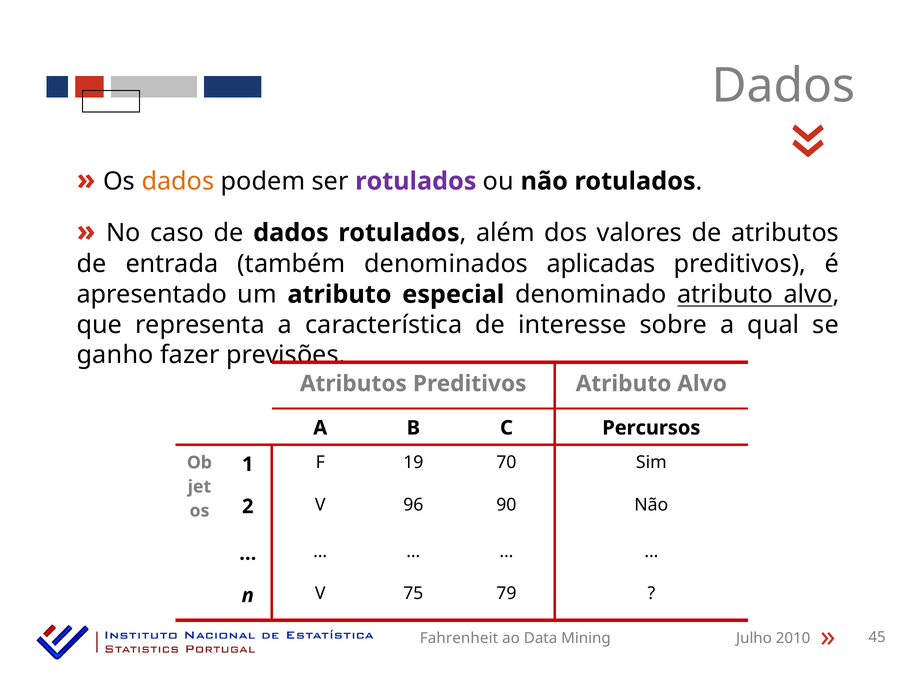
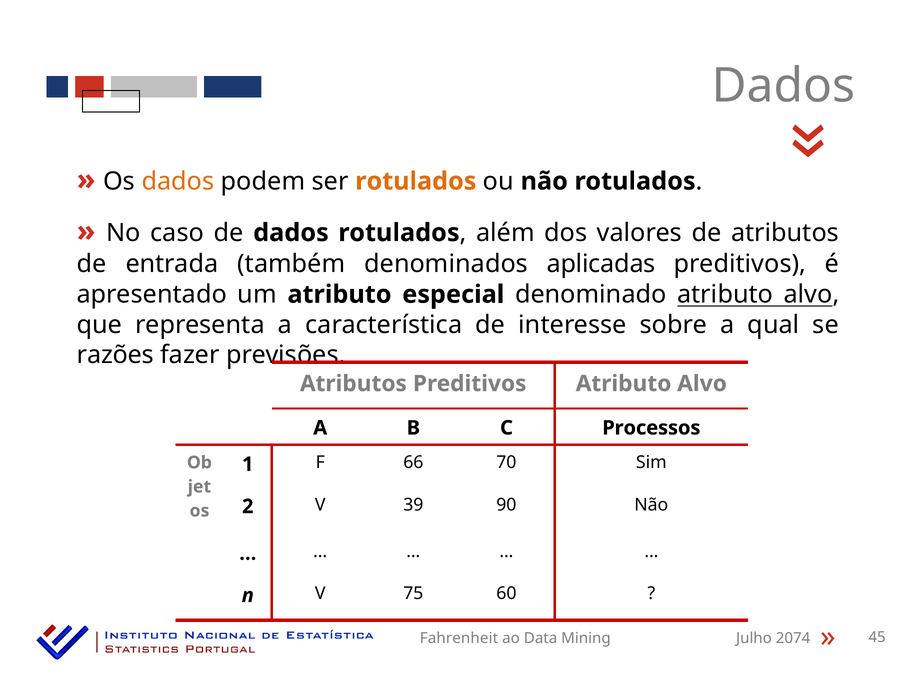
rotulados colour: purple -> orange (416, 181)
ganho: ganho -> razões (115, 355)
Percursos: Percursos -> Processos (651, 428)
19: 19 -> 66 (413, 462)
96: 96 -> 39 (413, 505)
79: 79 -> 60 (506, 593)
2010: 2010 -> 2074 (793, 638)
